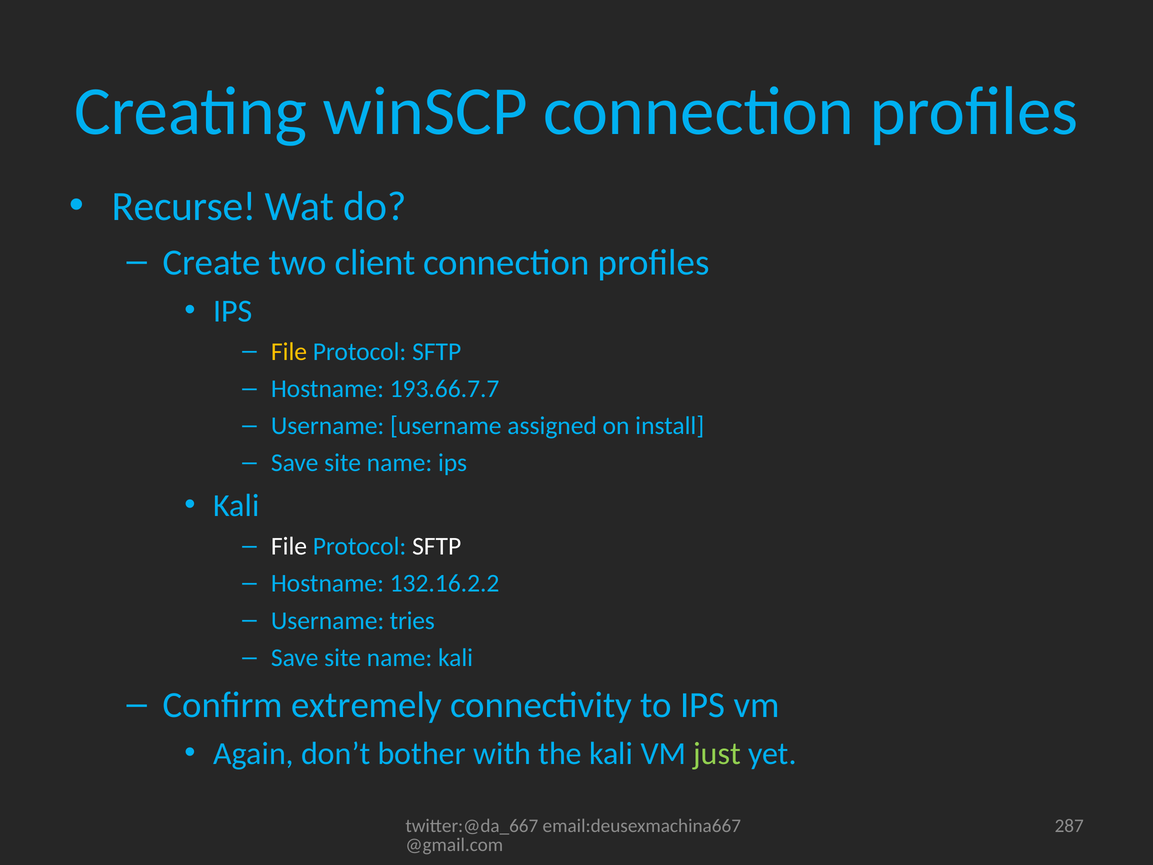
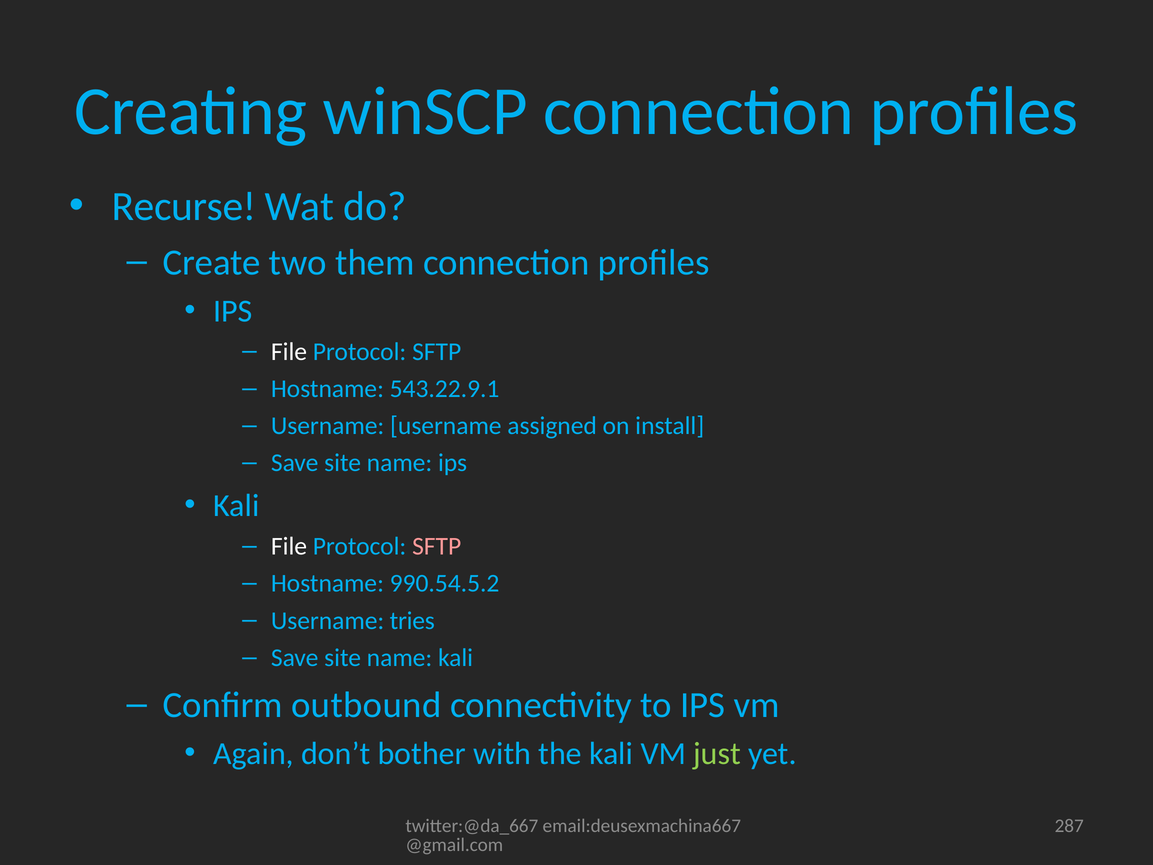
client: client -> them (375, 262)
File colour: yellow -> white (289, 351)
193.66.7.7: 193.66.7.7 -> 543.22.9.1 (445, 389)
SFTP colour: white -> pink (437, 546)
132.16.2.2: 132.16.2.2 -> 990.54.5.2 (445, 583)
extremely: extremely -> outbound (366, 705)
